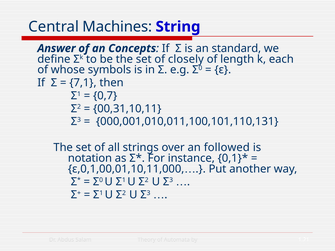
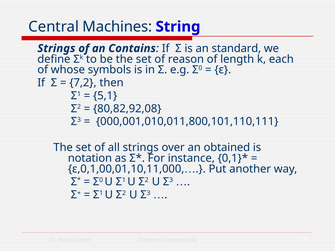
Answer: Answer -> Strings (56, 48)
Concepts: Concepts -> Contains (132, 48)
closely: closely -> reason (186, 59)
7,1: 7,1 -> 7,2 (83, 83)
0,7: 0,7 -> 5,1 (105, 96)
00,31,10,11: 00,31,10,11 -> 80,82,92,08 (127, 109)
000,001,010,011,100,101,110,131: 000,001,010,011,100,101,110,131 -> 000,001,010,011,800,101,110,111 (187, 122)
followed: followed -> obtained (227, 148)
